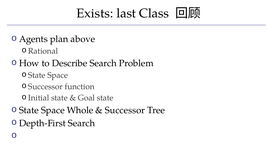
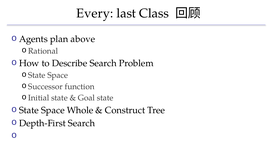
Exists: Exists -> Every (95, 13)
Successor: Successor -> Construct (125, 110)
